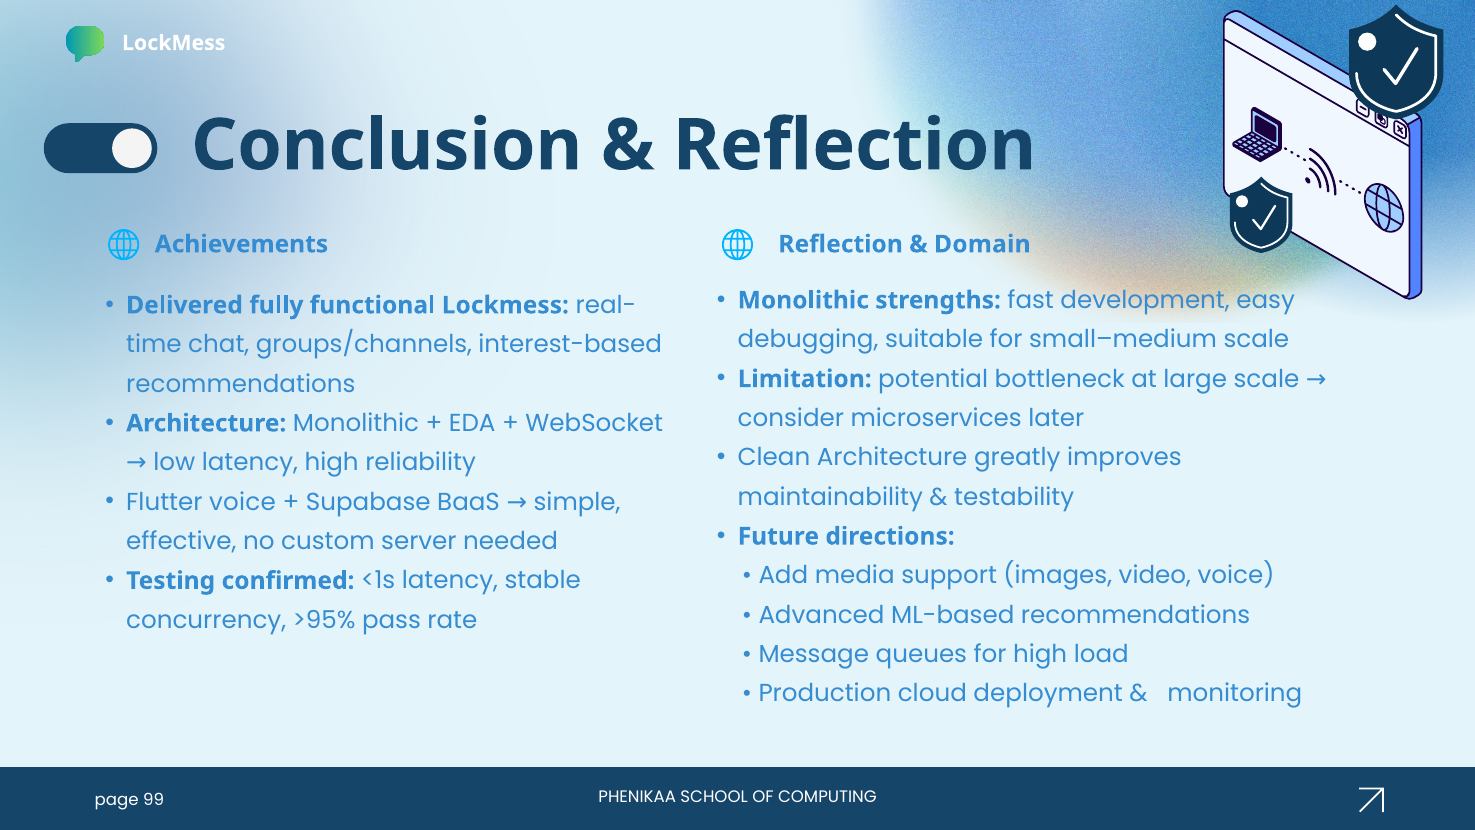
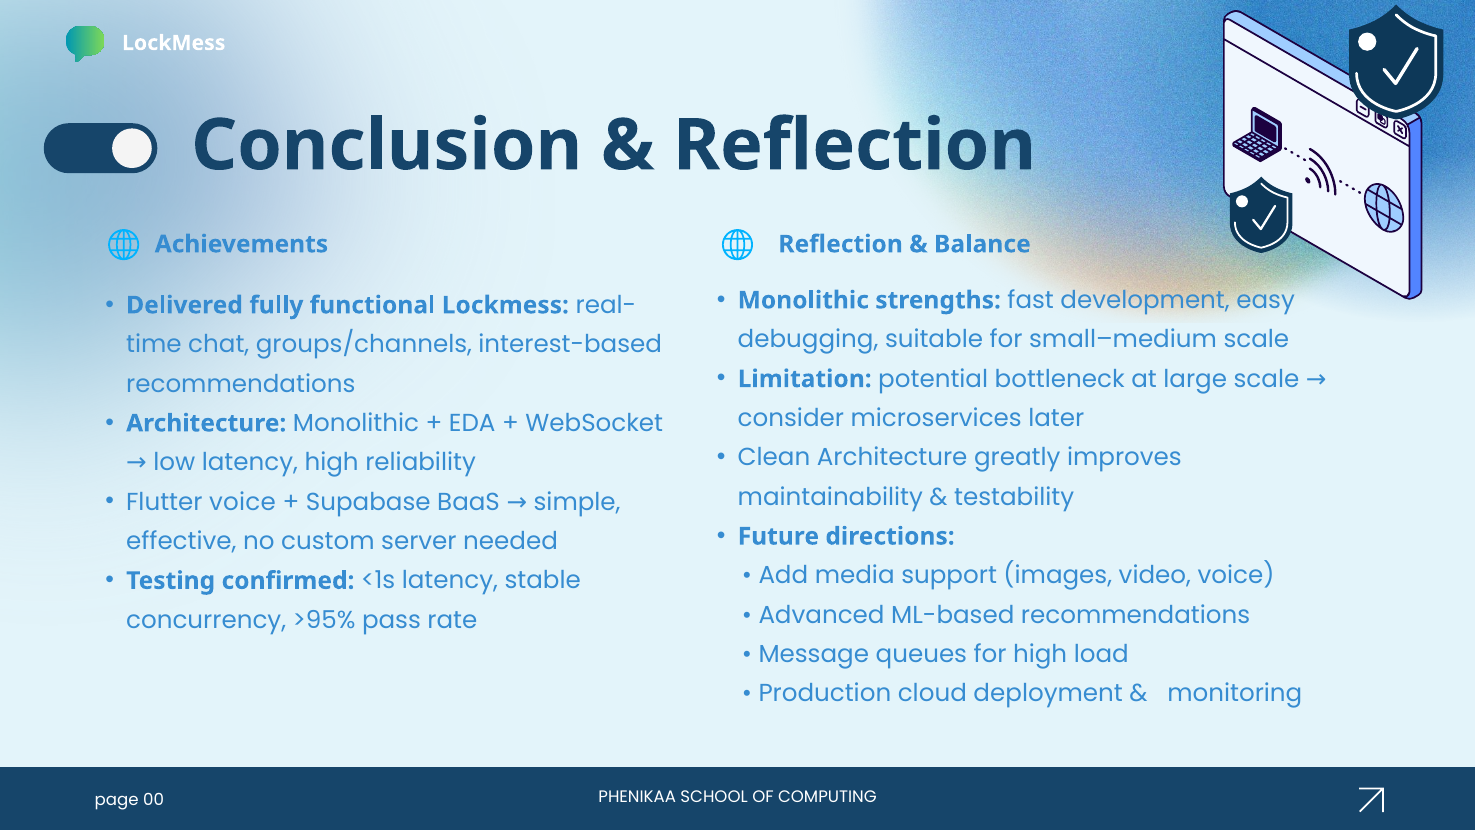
Domain: Domain -> Balance (982, 244)
99: 99 -> 00 (154, 799)
